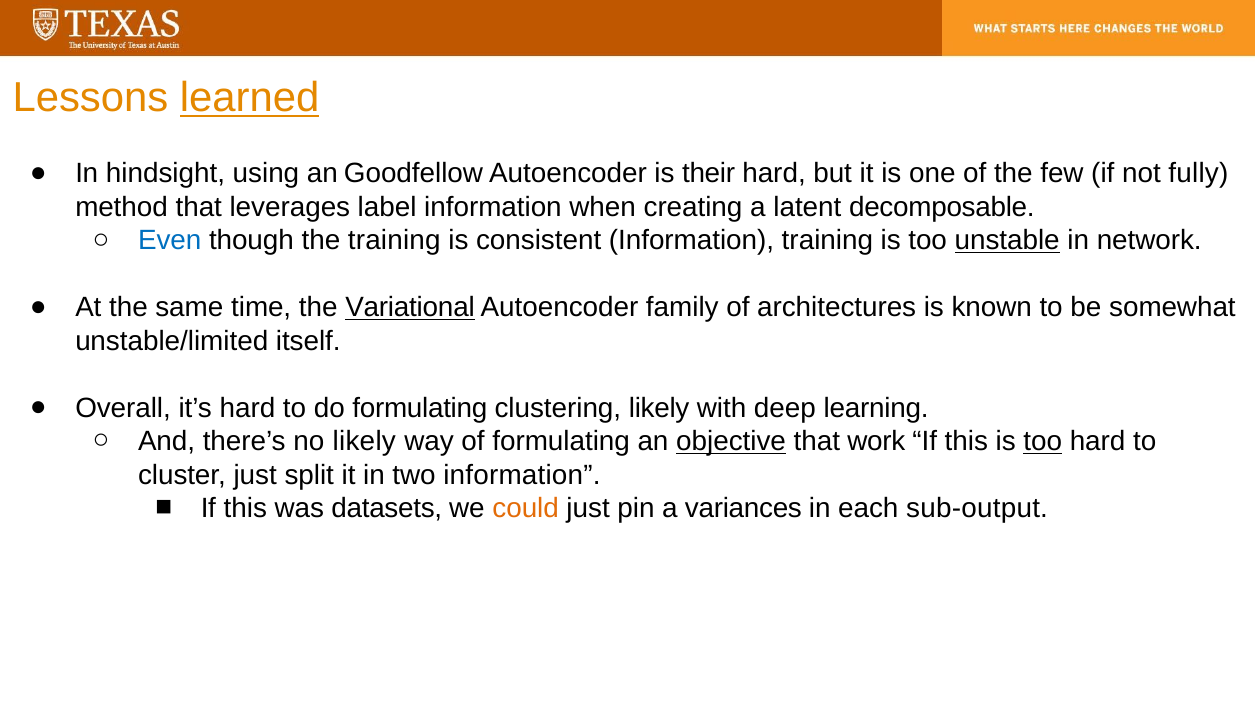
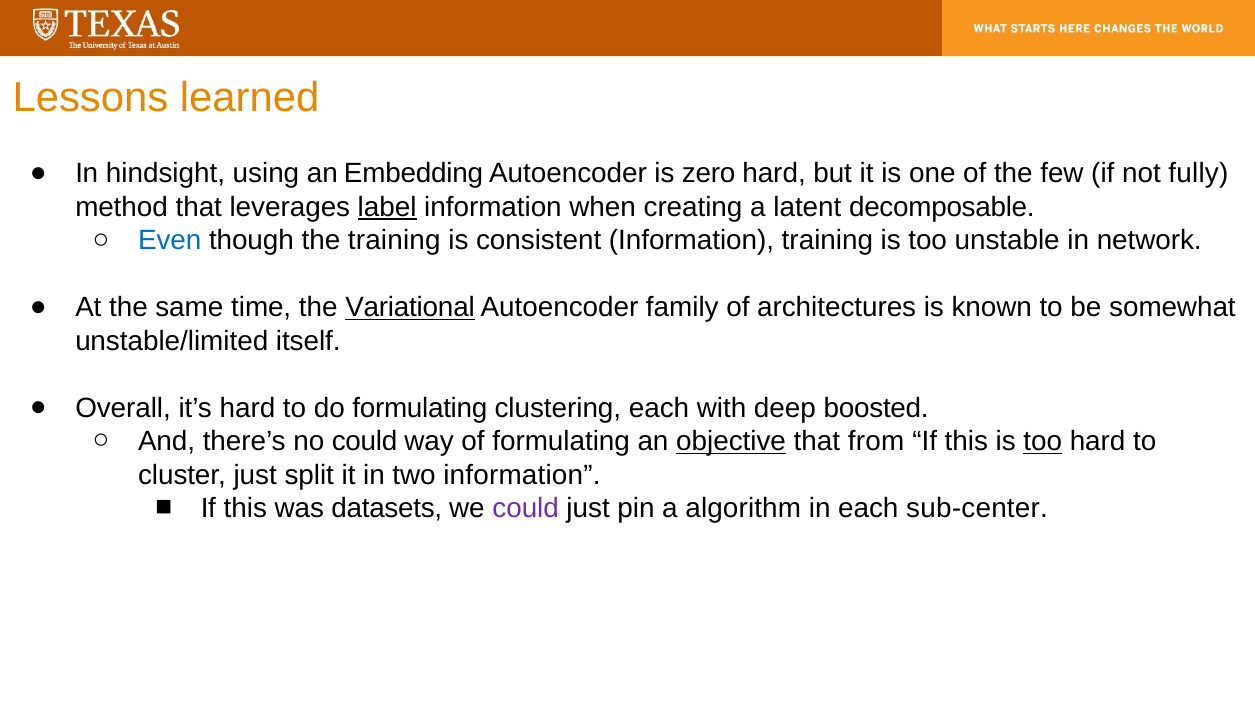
learned underline: present -> none (250, 98)
Goodfellow: Goodfellow -> Embedding (414, 174)
their: their -> zero (709, 174)
label underline: none -> present (387, 207)
unstable underline: present -> none (1007, 241)
clustering likely: likely -> each (659, 408)
learning: learning -> boosted (876, 408)
no likely: likely -> could (365, 441)
work: work -> from (876, 441)
could colour: orange -> purple (526, 508)
variances: variances -> algorithm (743, 508)
sub-output: sub-output -> sub-center (977, 508)
